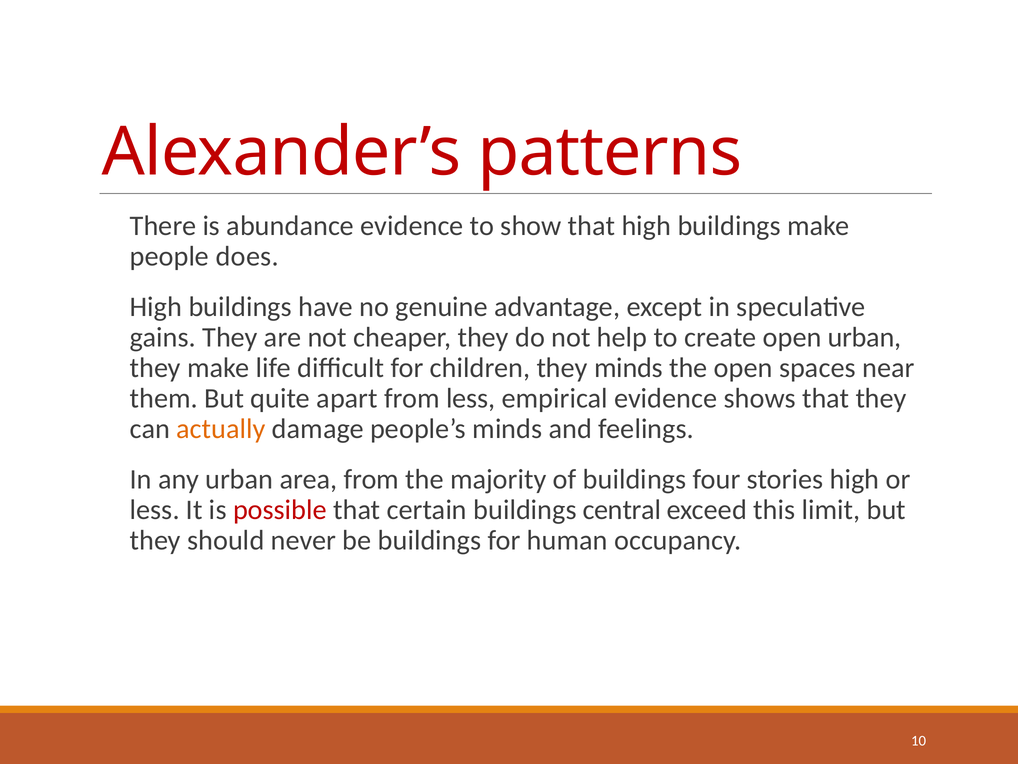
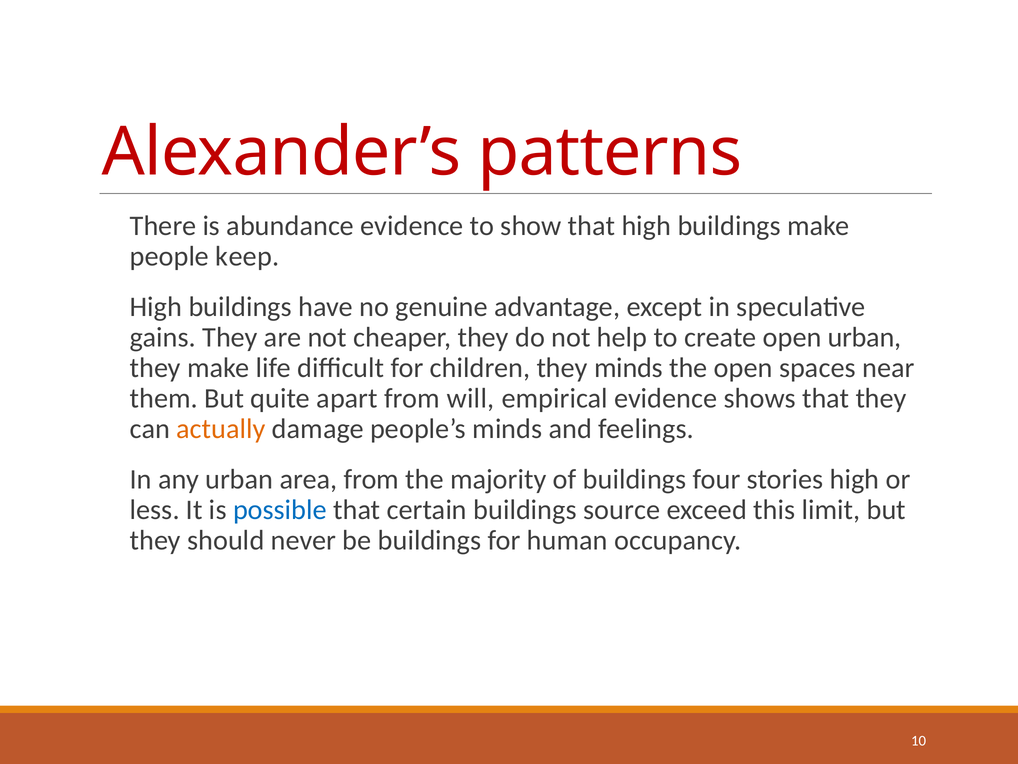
does: does -> keep (247, 256)
from less: less -> will (470, 398)
possible colour: red -> blue (280, 510)
central: central -> source (622, 510)
